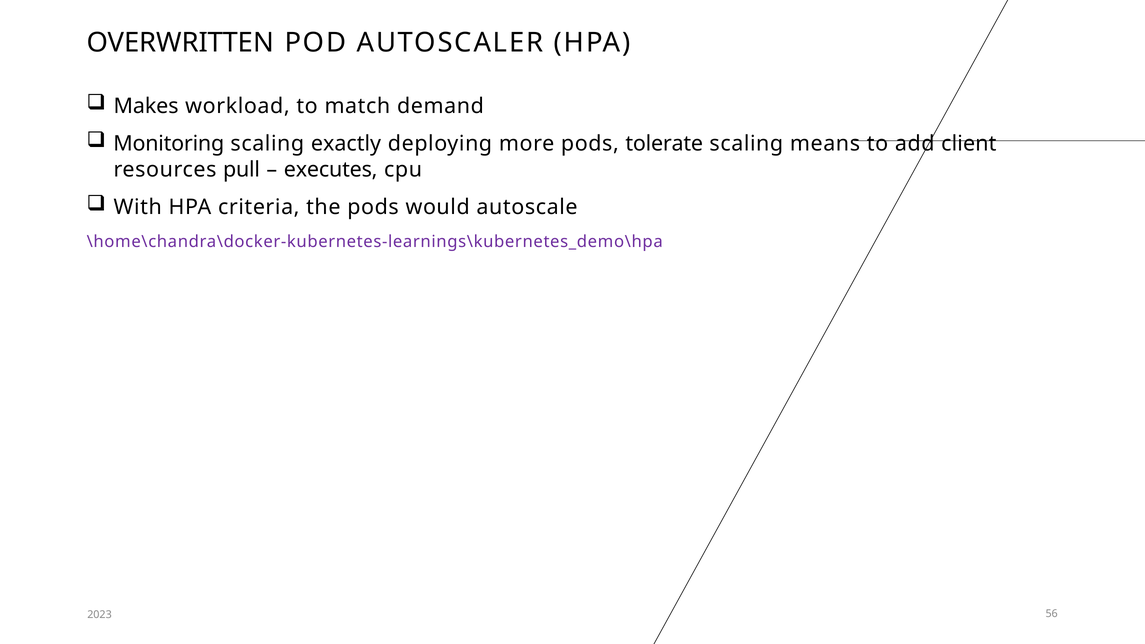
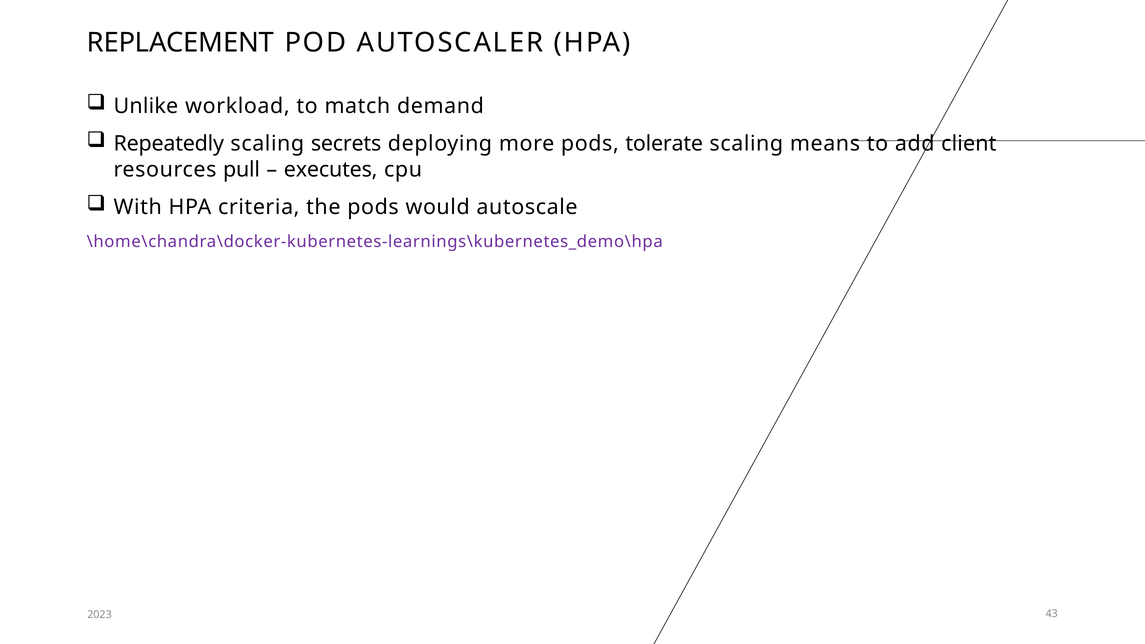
OVERWRITTEN: OVERWRITTEN -> REPLACEMENT (180, 43)
Makes: Makes -> Unlike (146, 106)
Monitoring: Monitoring -> Repeatedly (169, 144)
exactly: exactly -> secrets (346, 144)
56: 56 -> 43 (1052, 614)
